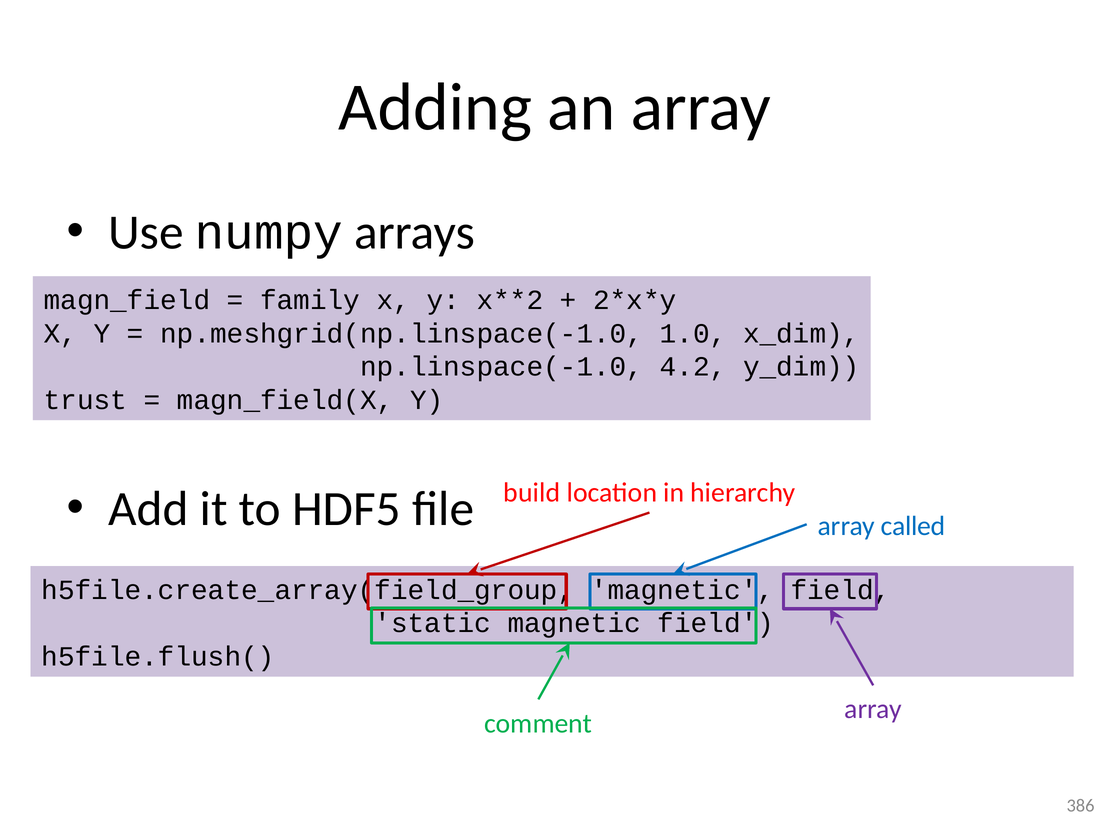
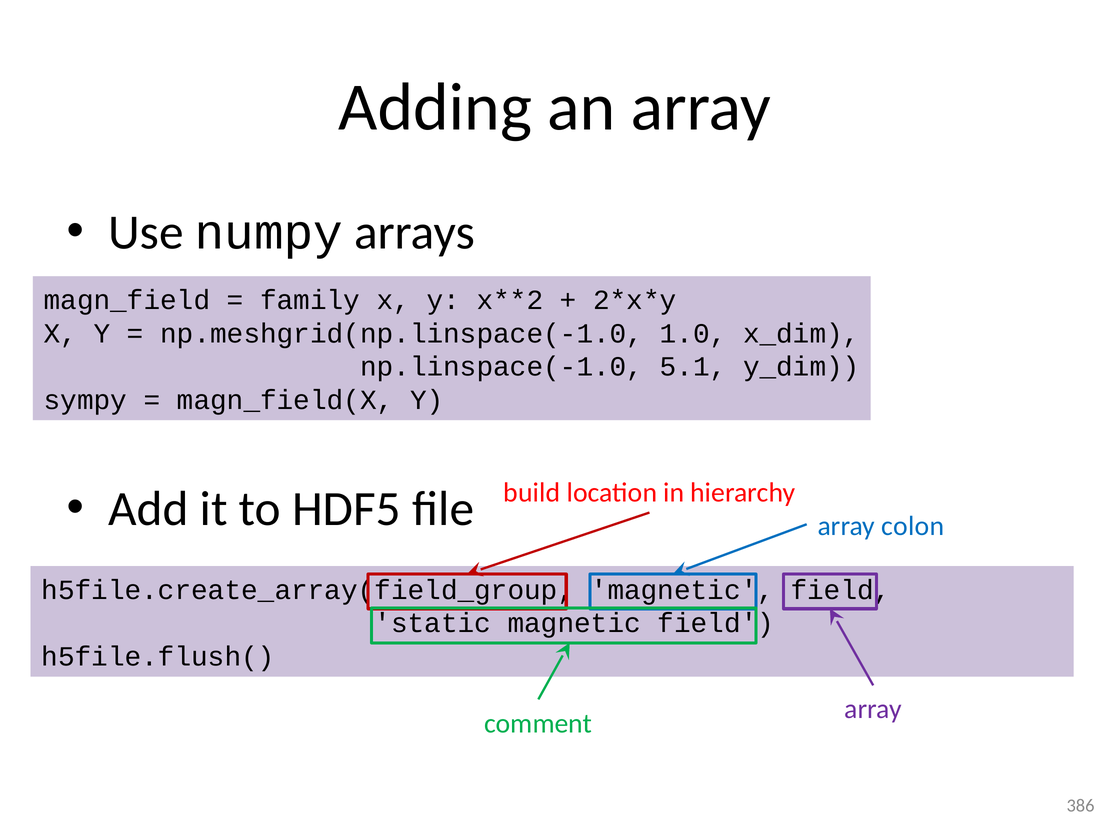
4.2: 4.2 -> 5.1 (693, 367)
trust: trust -> sympy (85, 400)
called: called -> colon (913, 527)
